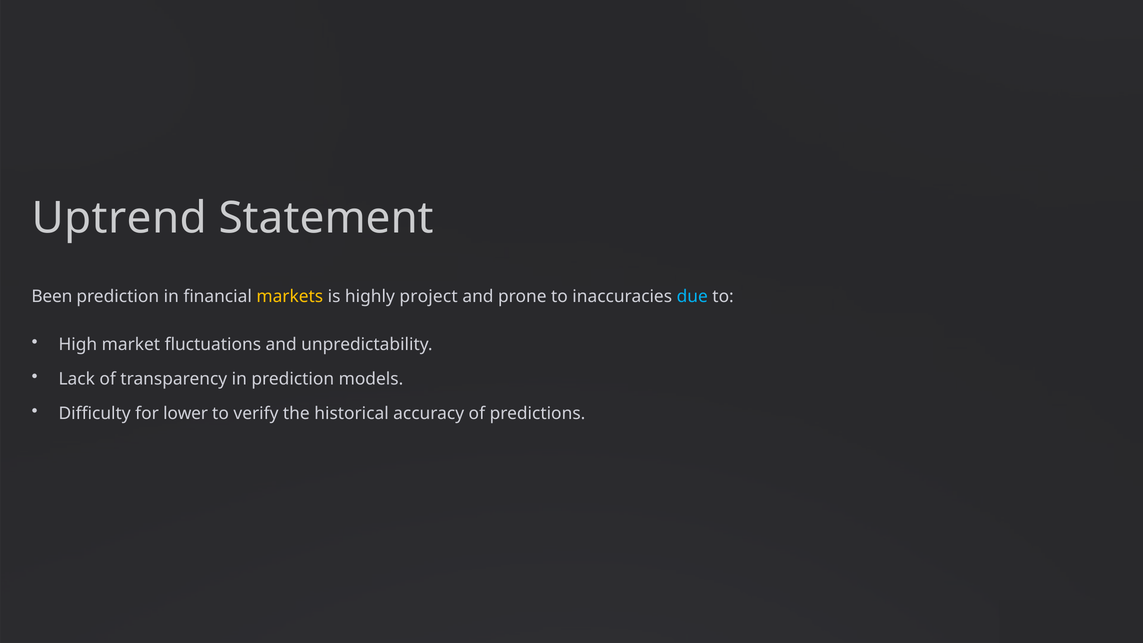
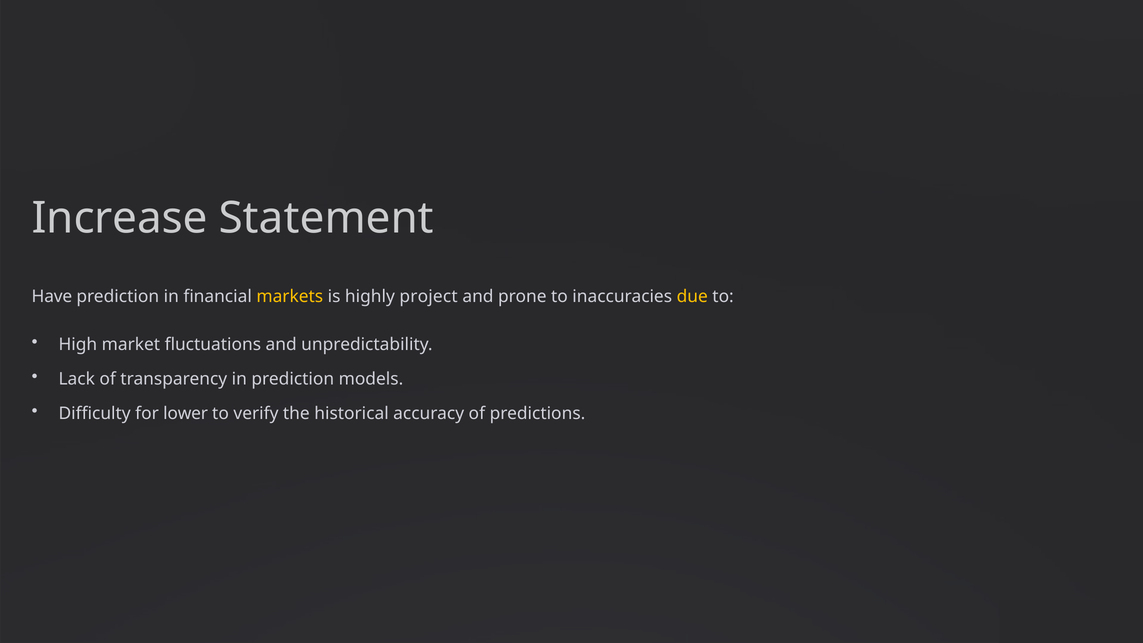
Uptrend: Uptrend -> Increase (120, 218)
Been: Been -> Have (52, 296)
due colour: light blue -> yellow (692, 296)
